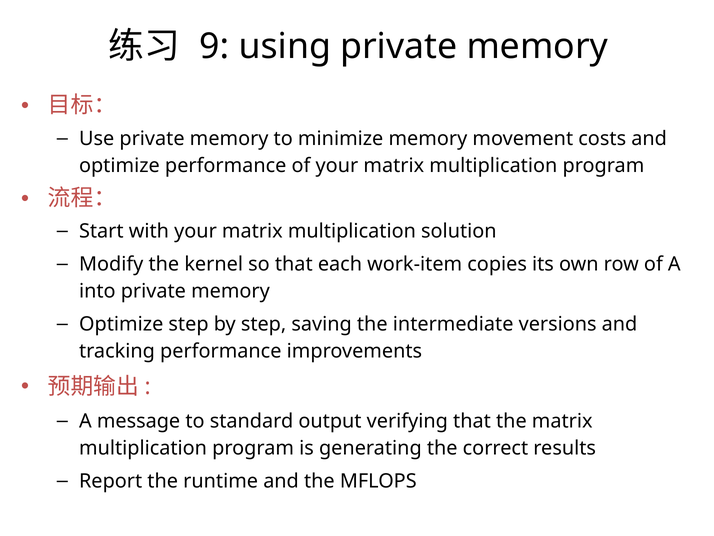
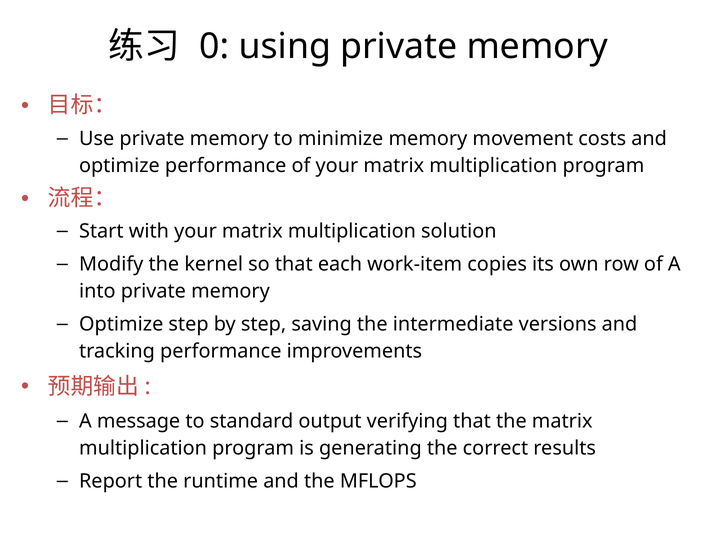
9: 9 -> 0 (214, 47)
